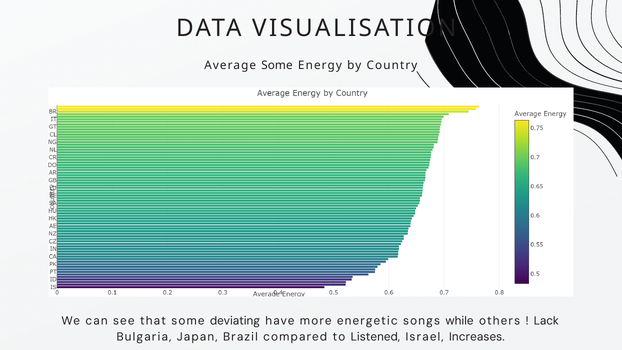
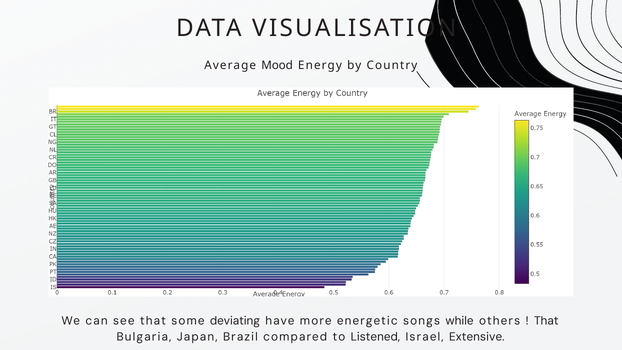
Average Some: Some -> Mood (277, 65)
Lack: Lack -> That (546, 321)
Increases: Increases -> Extensive (477, 337)
